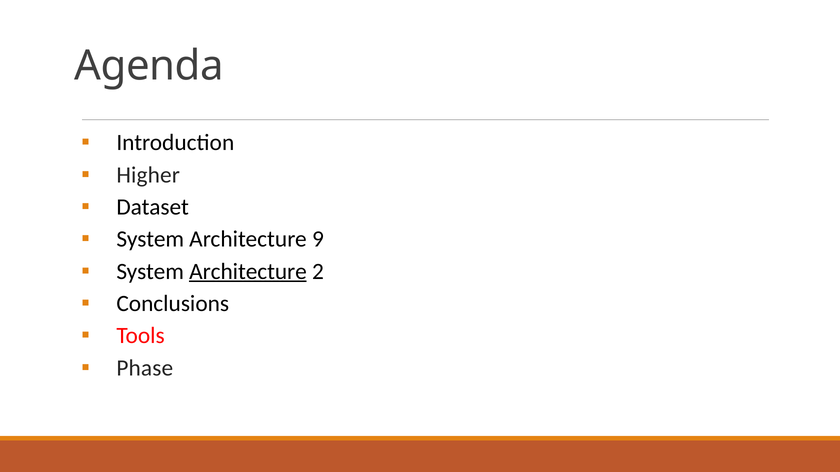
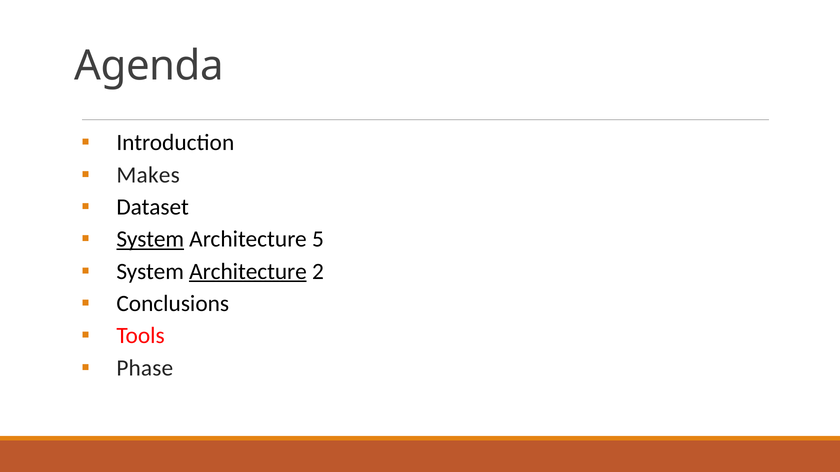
Higher: Higher -> Makes (148, 175)
System underline: none -> present (150, 240)
9: 9 -> 5 (318, 240)
